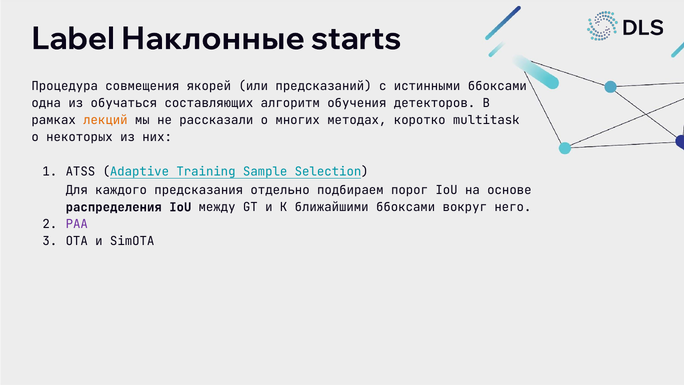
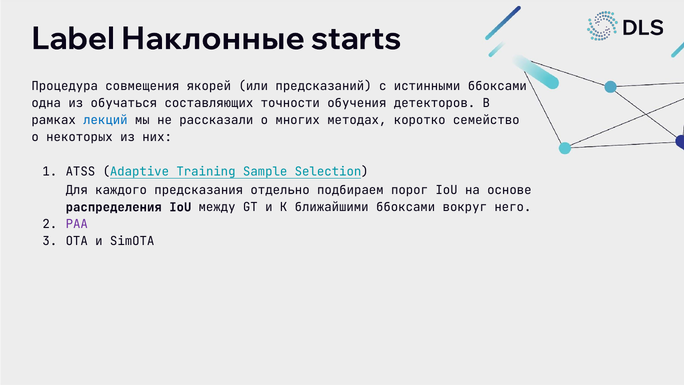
алгоритм: алгоритм -> точности (290, 103)
лекций colour: orange -> blue (105, 120)
multitask: multitask -> семейство (486, 120)
